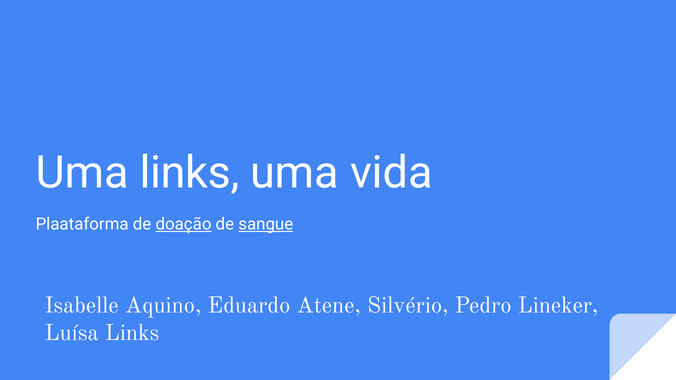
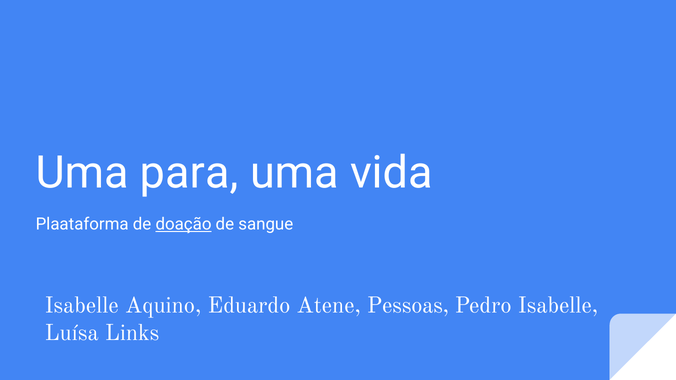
Uma links: links -> para (189, 173)
sangue underline: present -> none (266, 224)
Silvério: Silvério -> Pessoas (408, 306)
Pedro Lineker: Lineker -> Isabelle (558, 306)
